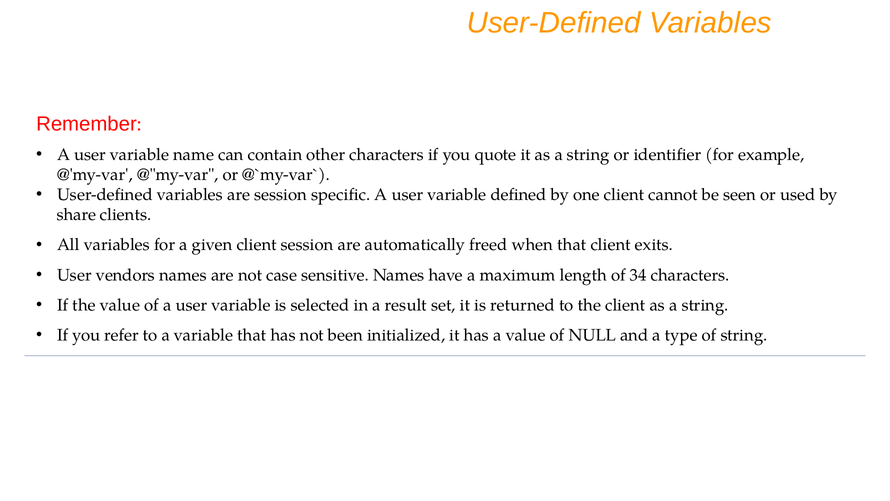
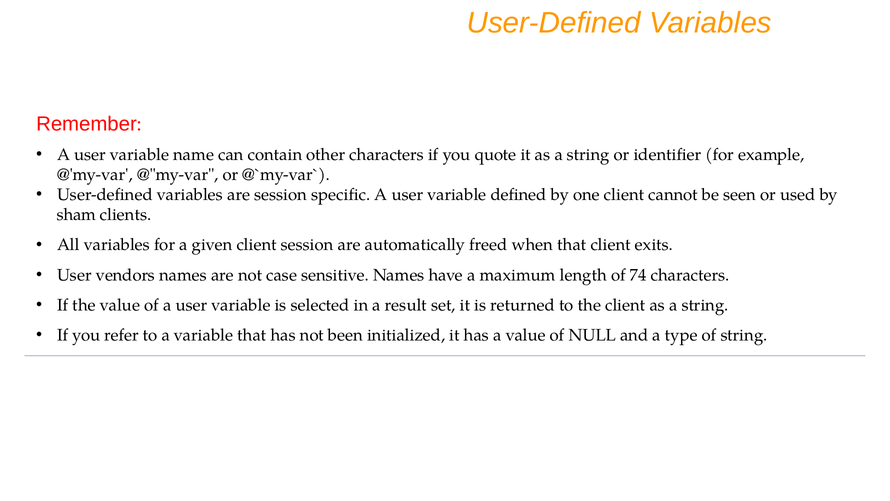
share: share -> sham (77, 215)
34: 34 -> 74 (638, 275)
